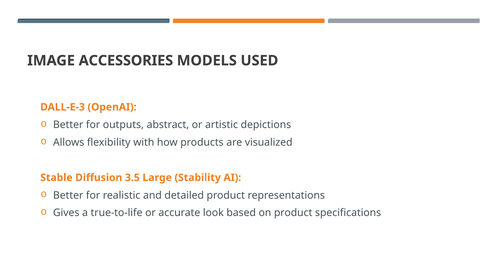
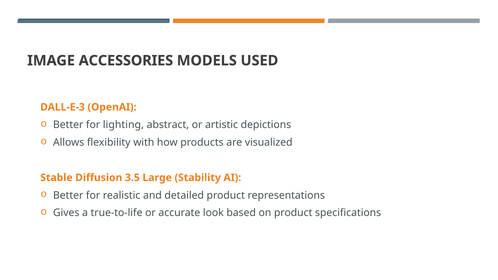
outputs: outputs -> lighting (123, 125)
